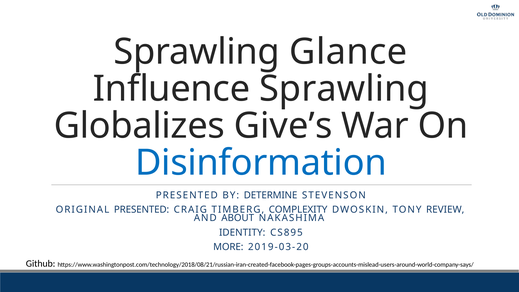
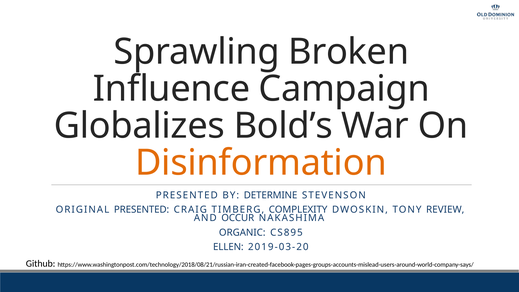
Glance: Glance -> Broken (349, 52)
Influence Sprawling: Sprawling -> Campaign (344, 89)
Give’s: Give’s -> Bold’s (283, 126)
Disinformation colour: blue -> orange (261, 163)
ABOUT: ABOUT -> OCCUR (238, 218)
IDENTITY: IDENTITY -> ORGANIC (242, 232)
MORE: MORE -> ELLEN (228, 247)
